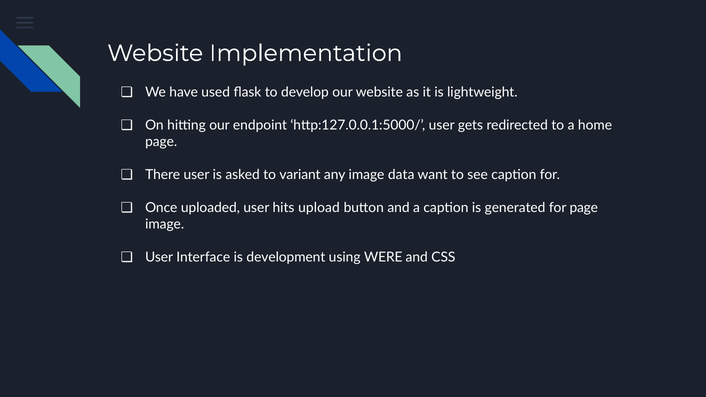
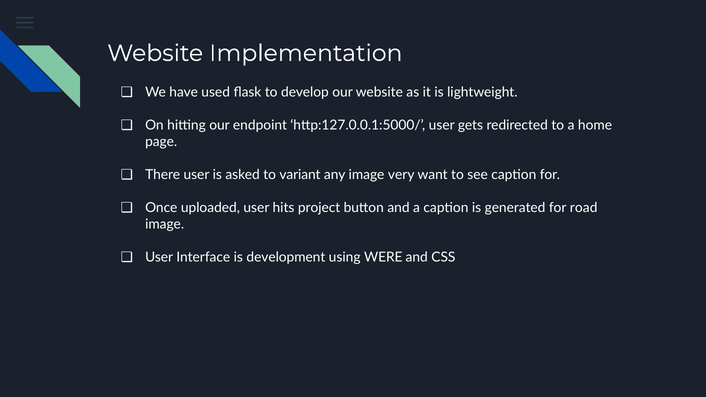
data: data -> very (401, 175)
upload: upload -> project (319, 208)
for page: page -> road (584, 208)
